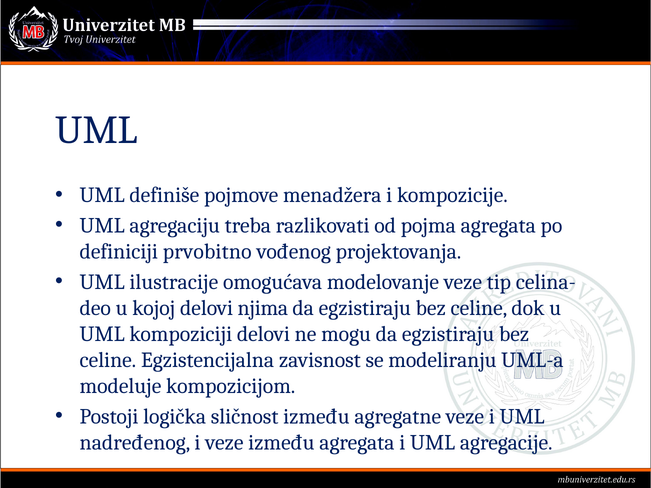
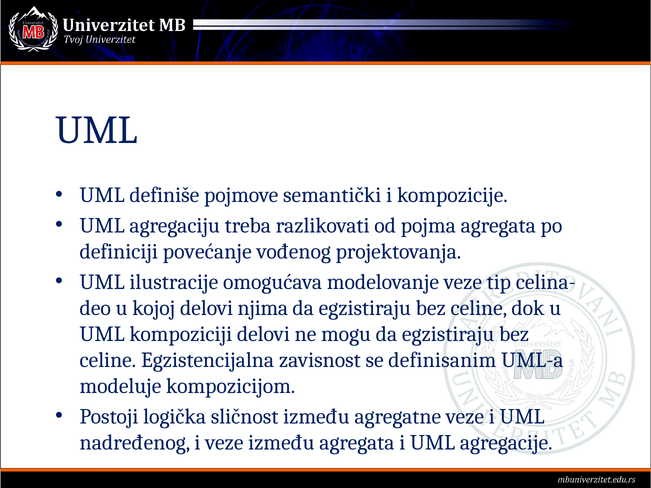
menadžera: menadžera -> semantički (332, 195)
prvobitno: prvobitno -> povećanje (207, 252)
modeliranju: modeliranju -> definisanim (442, 360)
